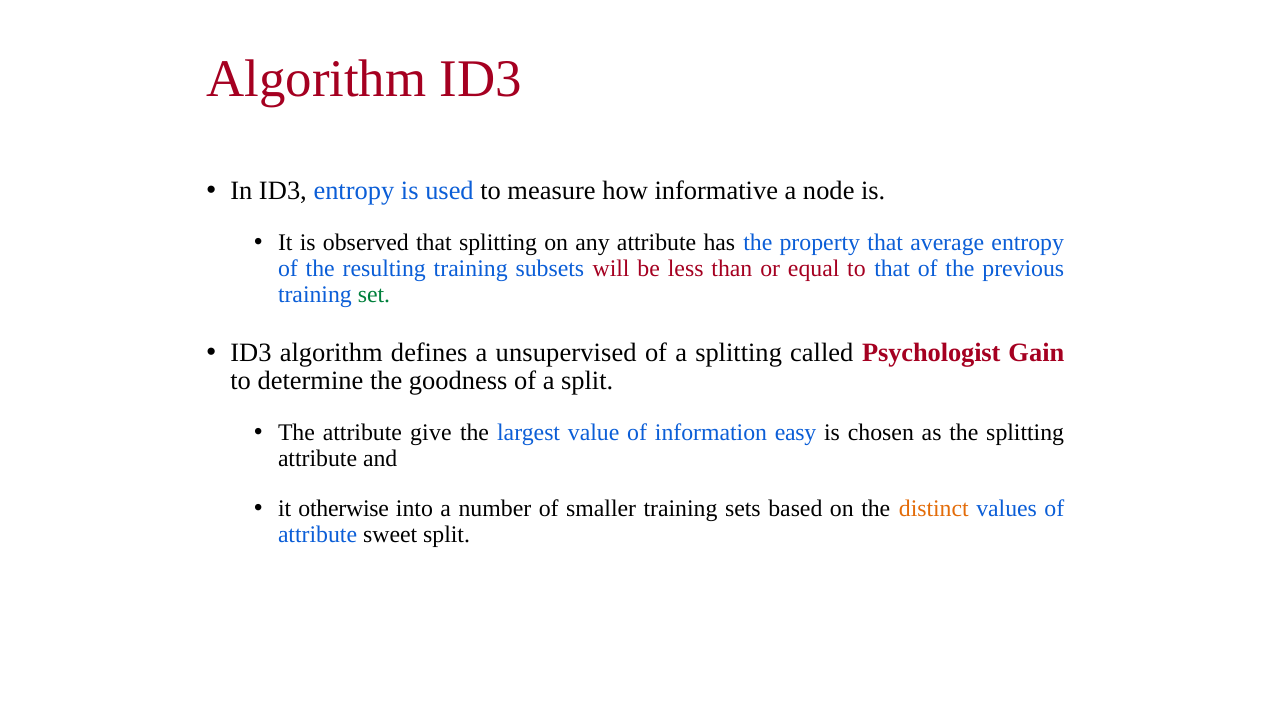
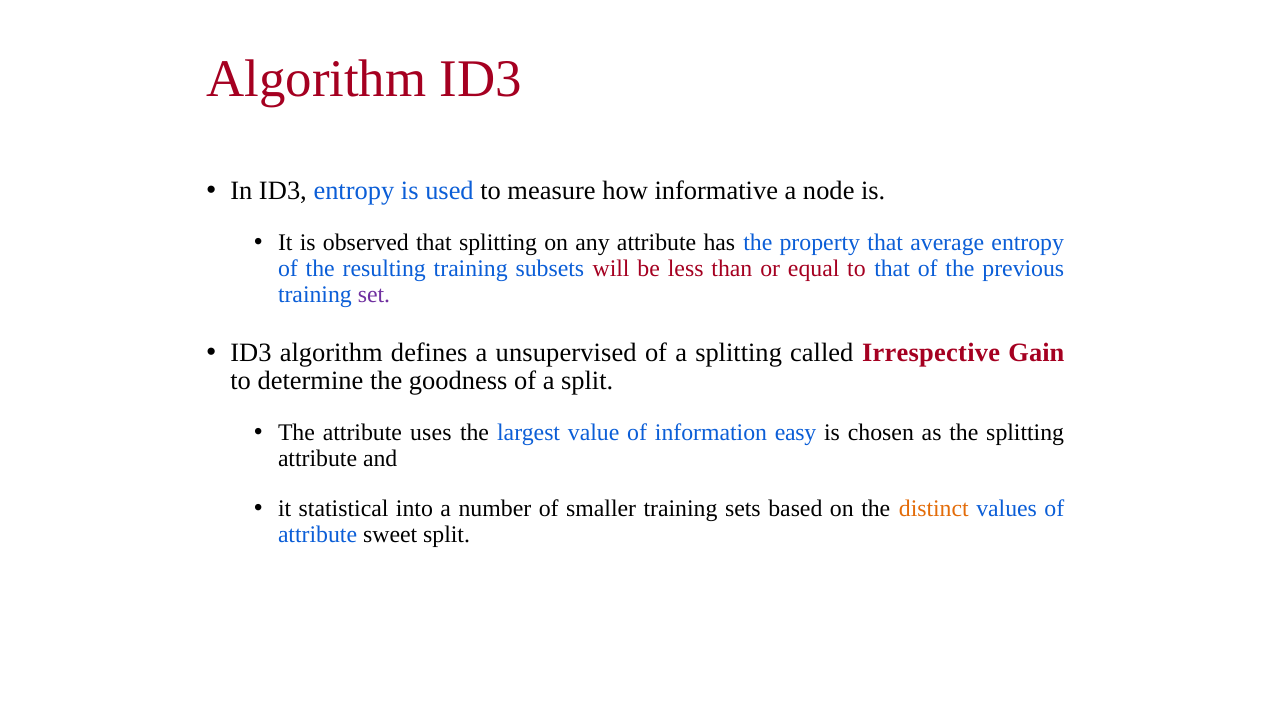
set colour: green -> purple (374, 294)
Psychologist: Psychologist -> Irrespective (931, 353)
give: give -> uses (431, 433)
otherwise: otherwise -> statistical (344, 509)
